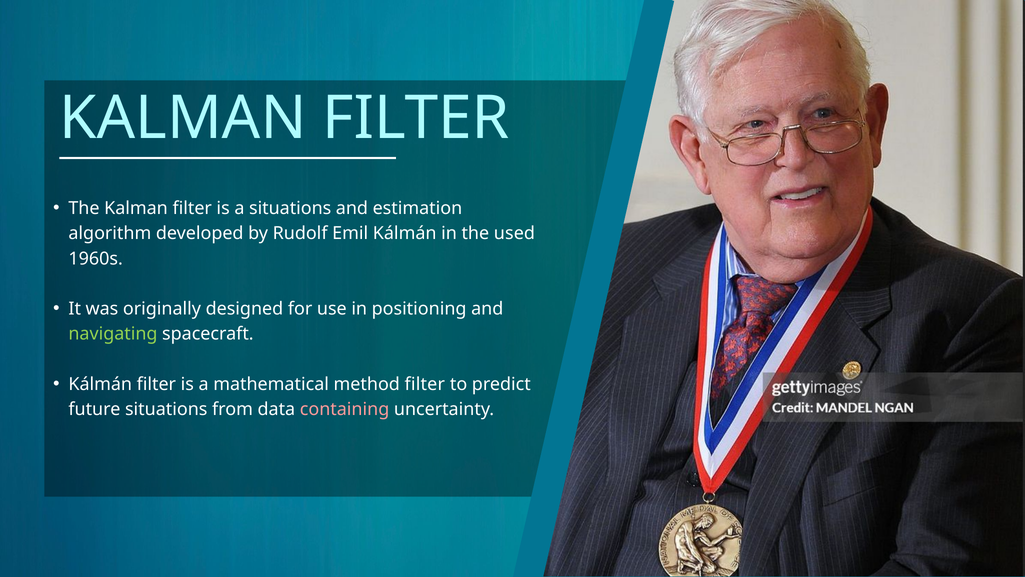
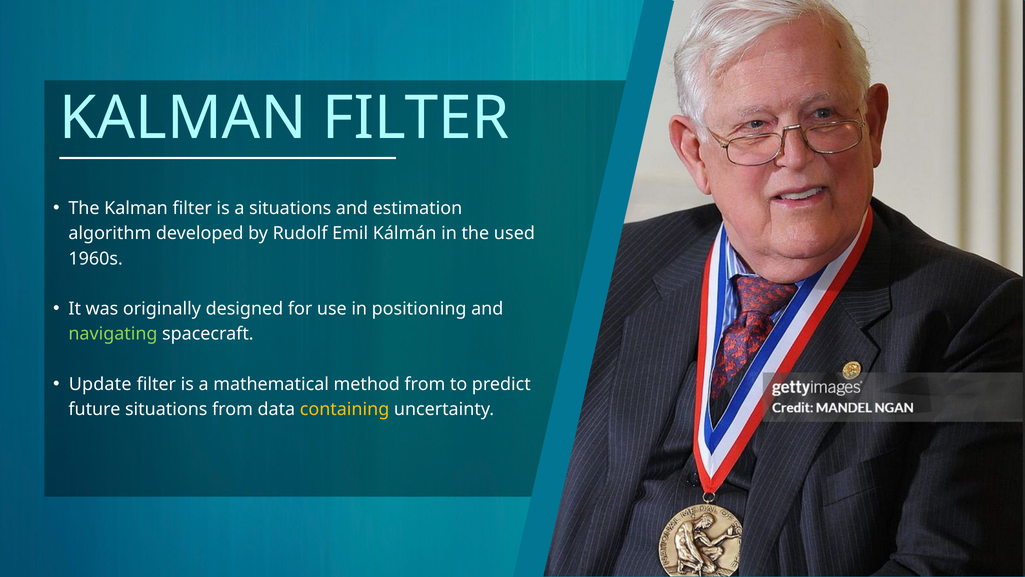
Kálmán: Kálmán -> Update (100, 384)
method filter: filter -> from (425, 384)
containing colour: pink -> yellow (345, 409)
